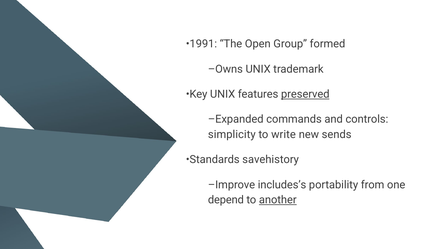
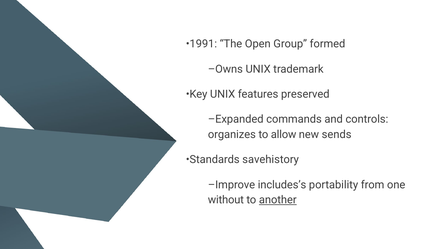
preserved underline: present -> none (305, 94)
simplicity: simplicity -> organizes (232, 134)
write: write -> allow (284, 134)
depend: depend -> without (226, 200)
